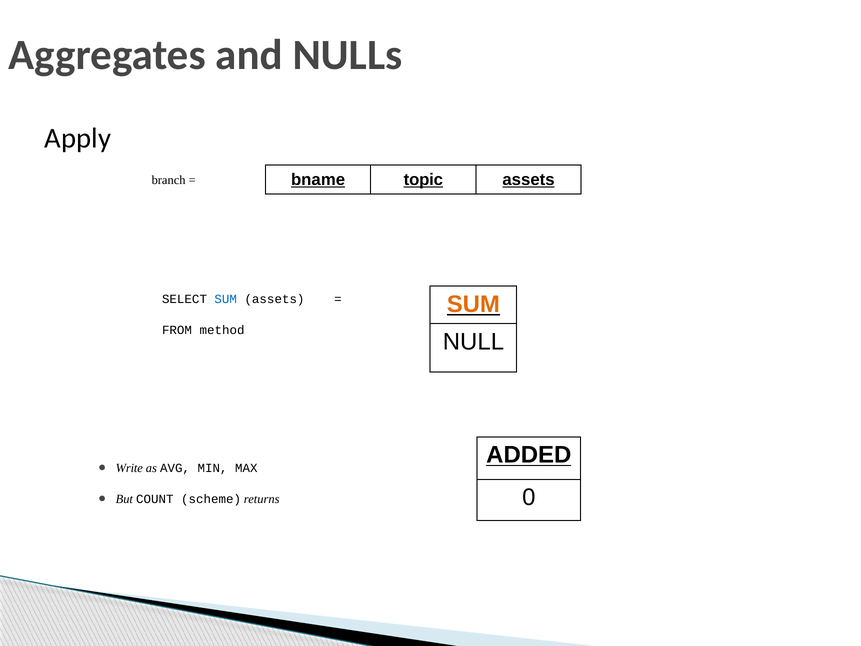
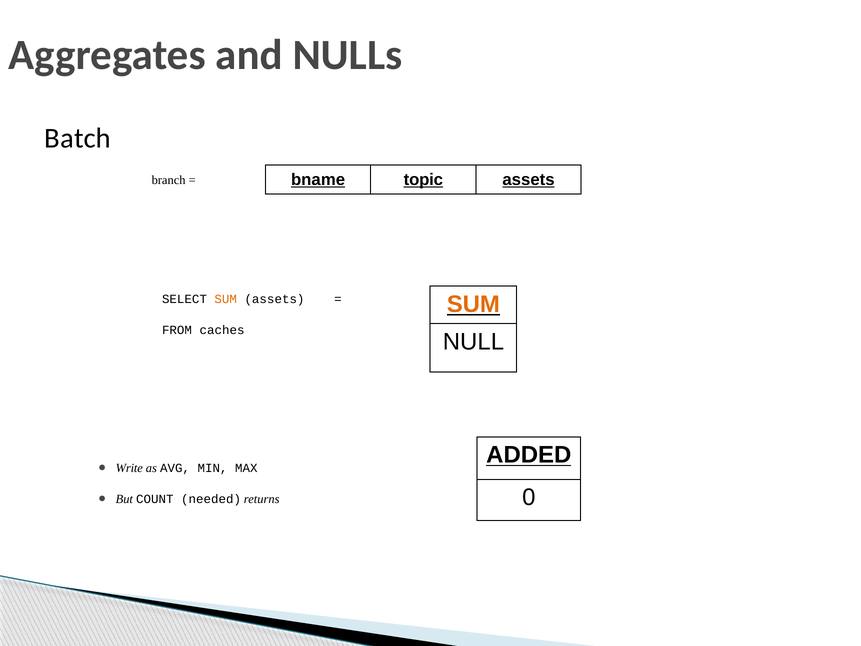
Apply: Apply -> Batch (78, 138)
SUM colour: blue -> orange (226, 299)
method: method -> caches (222, 330)
scheme: scheme -> needed (211, 499)
